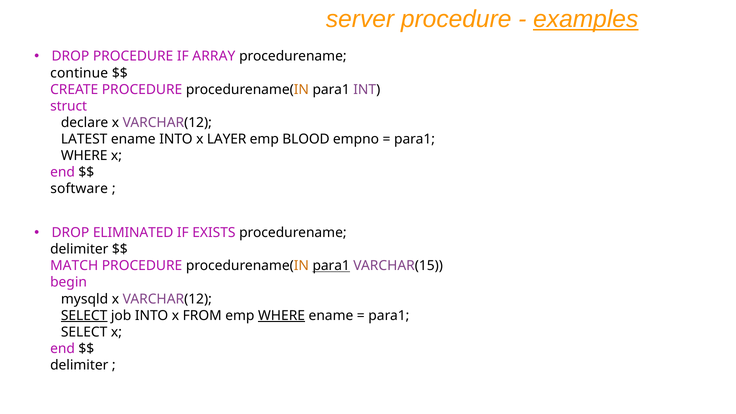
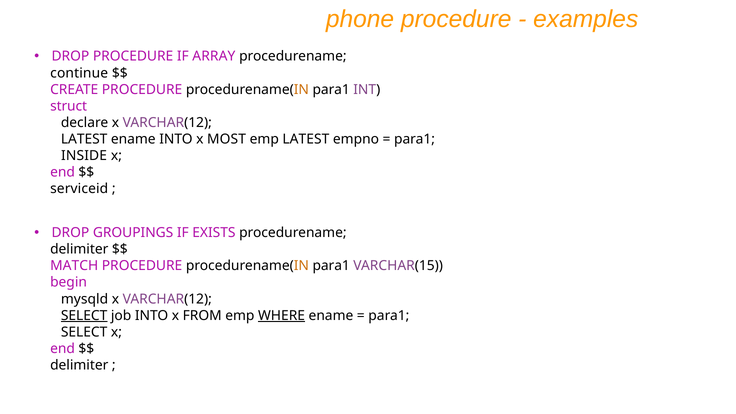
server: server -> phone (360, 19)
examples underline: present -> none (586, 19)
LAYER: LAYER -> MOST (227, 139)
emp BLOOD: BLOOD -> LATEST (306, 139)
WHERE: WHERE -> INSIDE (84, 156)
software: software -> serviceid (79, 189)
ELIMINATED: ELIMINATED -> GROUPINGS (133, 233)
para1 underline: present -> none (331, 266)
